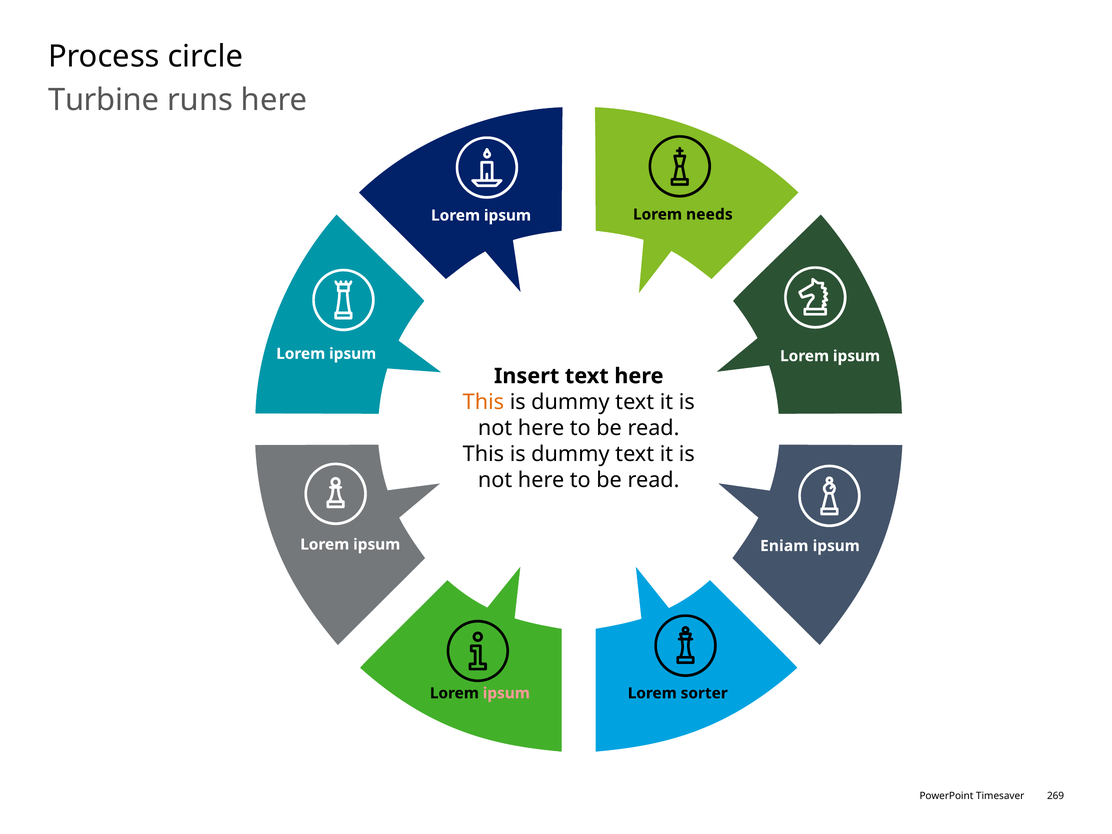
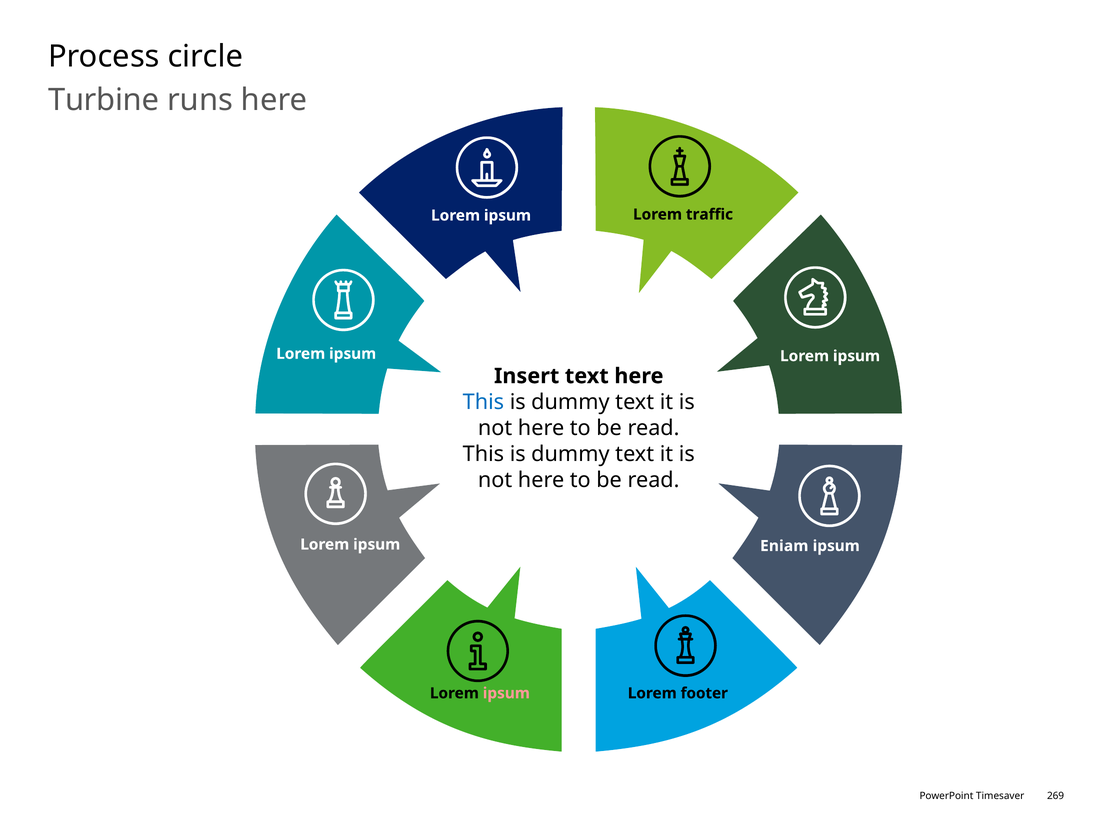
needs: needs -> traffic (709, 214)
This colour: orange -> blue (483, 402)
sorter: sorter -> footer (704, 693)
